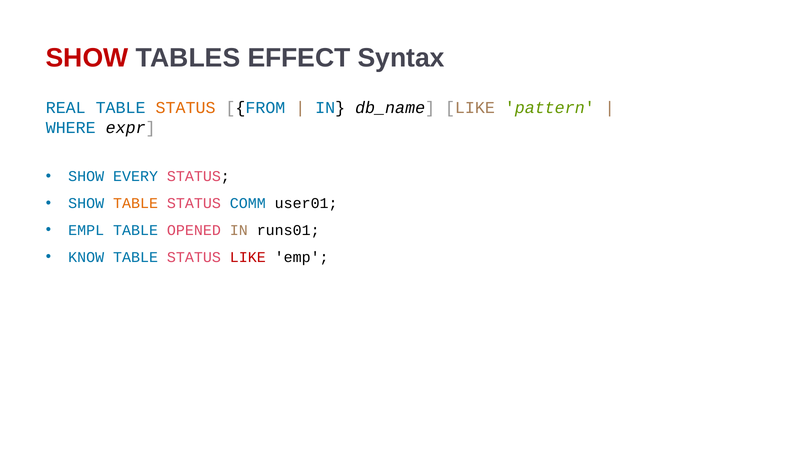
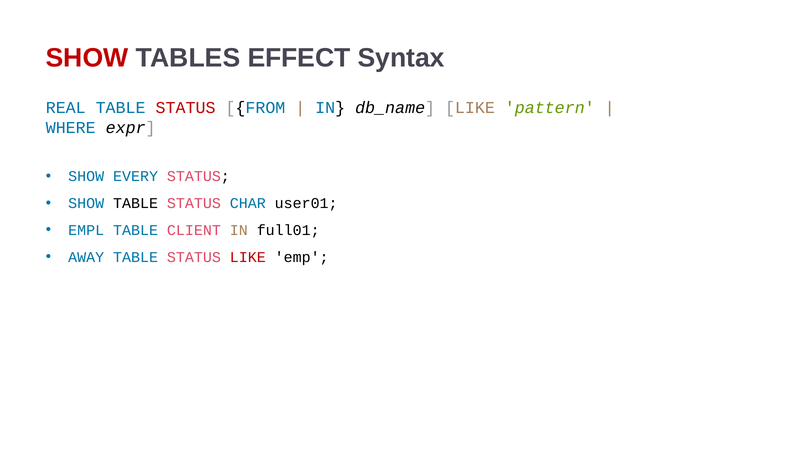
STATUS colour: orange -> red (186, 108)
TABLE colour: orange -> black (136, 203)
COMM: COMM -> CHAR (248, 203)
OPENED: OPENED -> CLIENT (194, 230)
runs01: runs01 -> full01 (288, 230)
KNOW: KNOW -> AWAY (86, 257)
